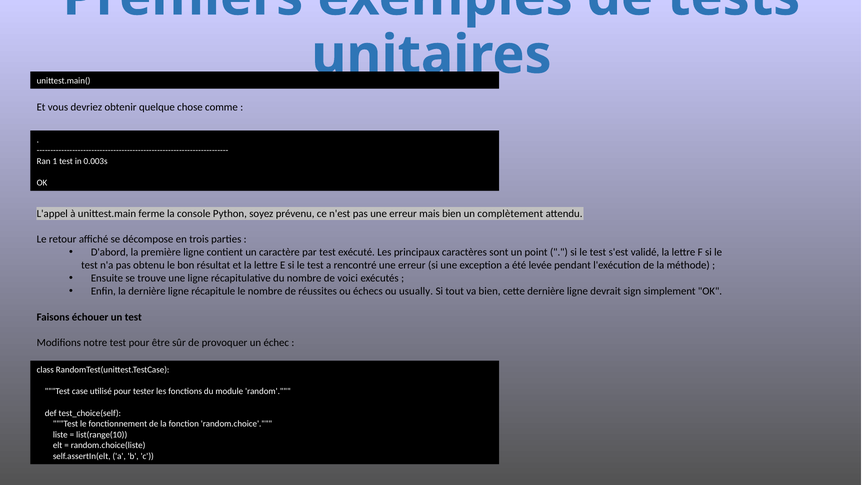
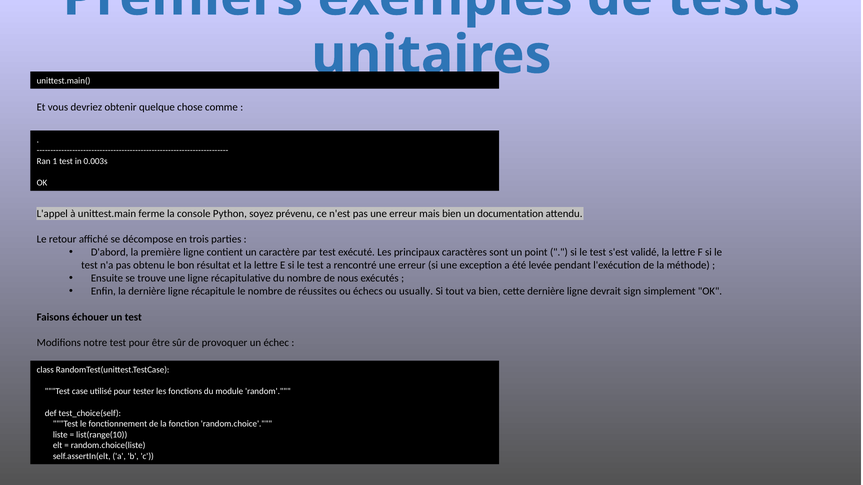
complètement: complètement -> documentation (510, 214)
voici: voici -> nous (348, 278)
